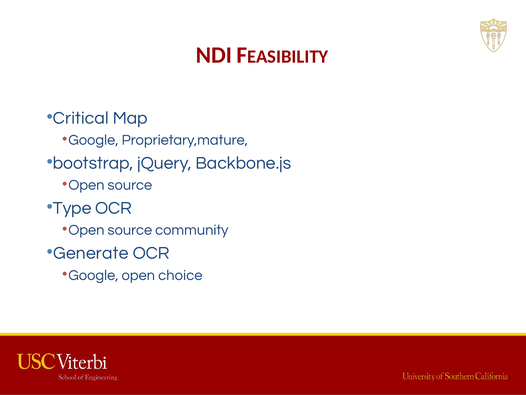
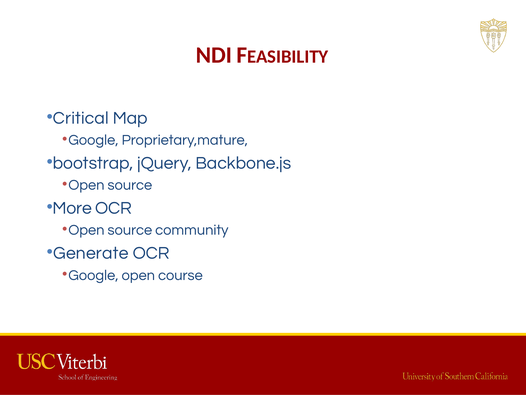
Type: Type -> More (72, 208)
choice: choice -> course (180, 275)
